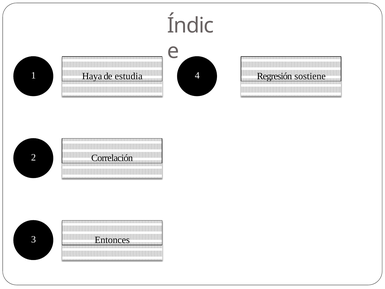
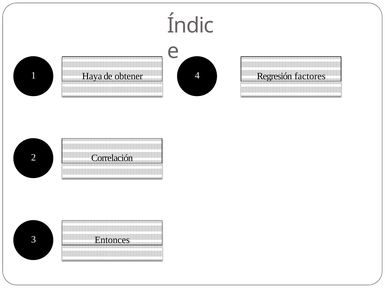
estudia: estudia -> obtener (129, 76)
sostiene: sostiene -> factores (310, 76)
